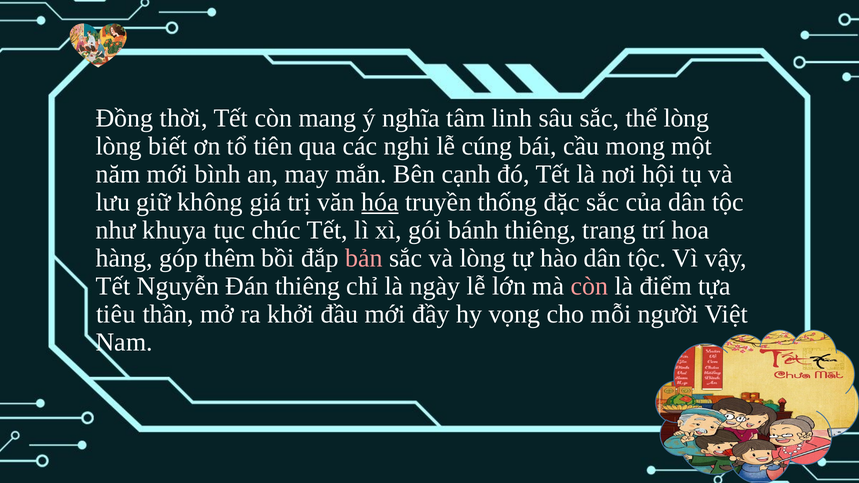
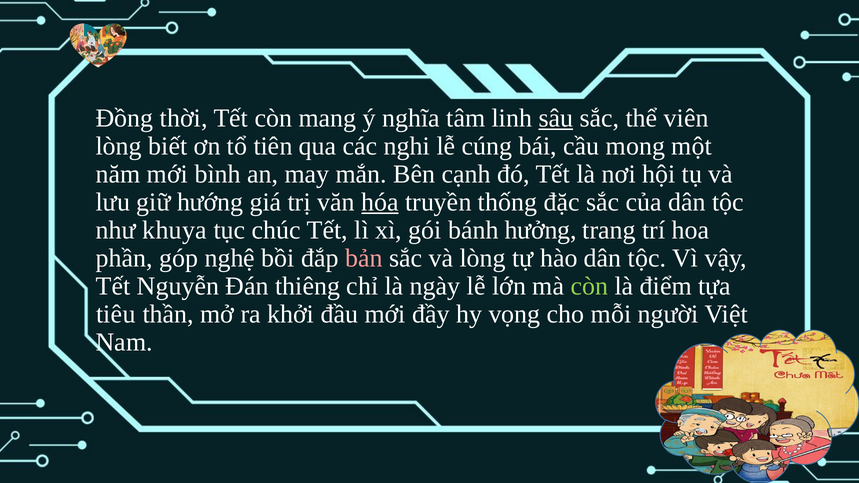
sâu underline: none -> present (556, 118)
thể lòng: lòng -> viên (686, 118)
không: không -> hướng (210, 202)
bánh thiêng: thiêng -> hưởng (541, 230)
hàng: hàng -> phần (124, 258)
thêm: thêm -> nghệ (230, 258)
còn colour: pink -> light green (589, 286)
